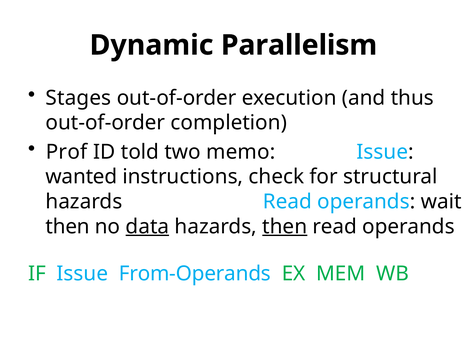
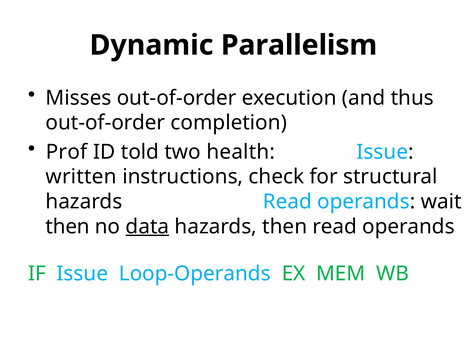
Stages: Stages -> Misses (78, 98)
memo: memo -> health (241, 152)
wanted: wanted -> written (81, 177)
then underline: present -> none (285, 227)
From-Operands: From-Operands -> Loop-Operands (195, 274)
